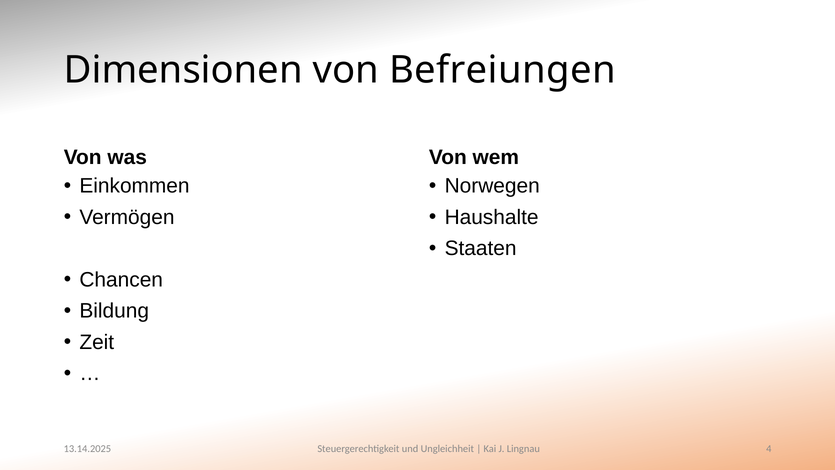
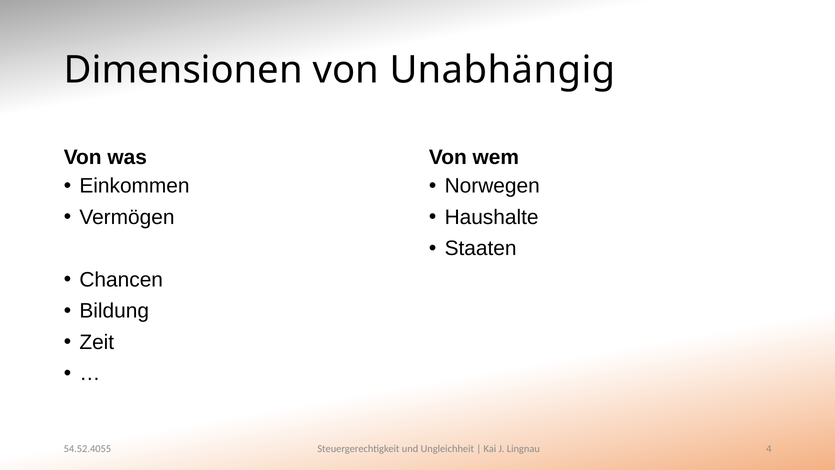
Befreiungen: Befreiungen -> Unabhängig (502, 70)
13.14.2025: 13.14.2025 -> 54.52.4055 (87, 449)
